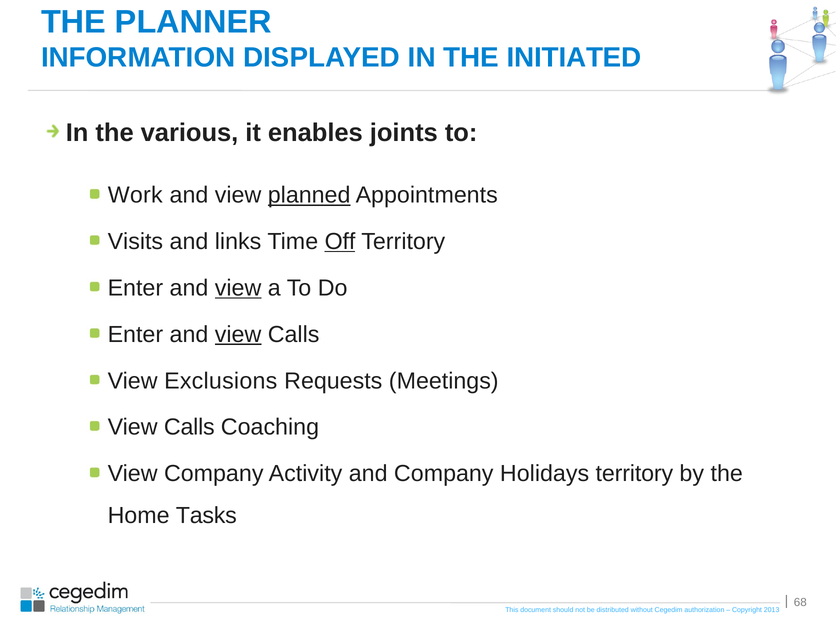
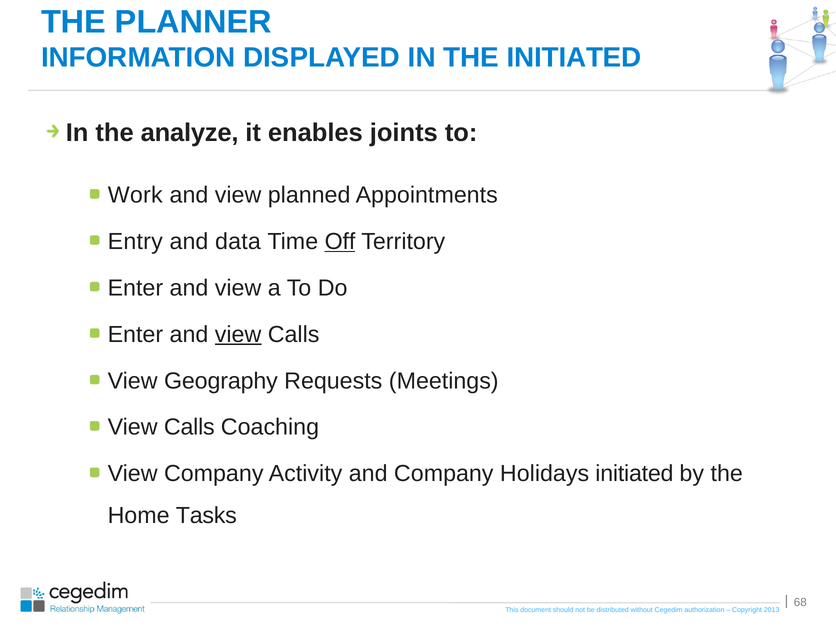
various: various -> analyze (190, 133)
planned underline: present -> none (309, 195)
Visits: Visits -> Entry (135, 242)
links: links -> data (238, 242)
view underline: present -> none (238, 288)
Exclusions: Exclusions -> Geography (221, 381)
Holidays territory: territory -> initiated (634, 474)
